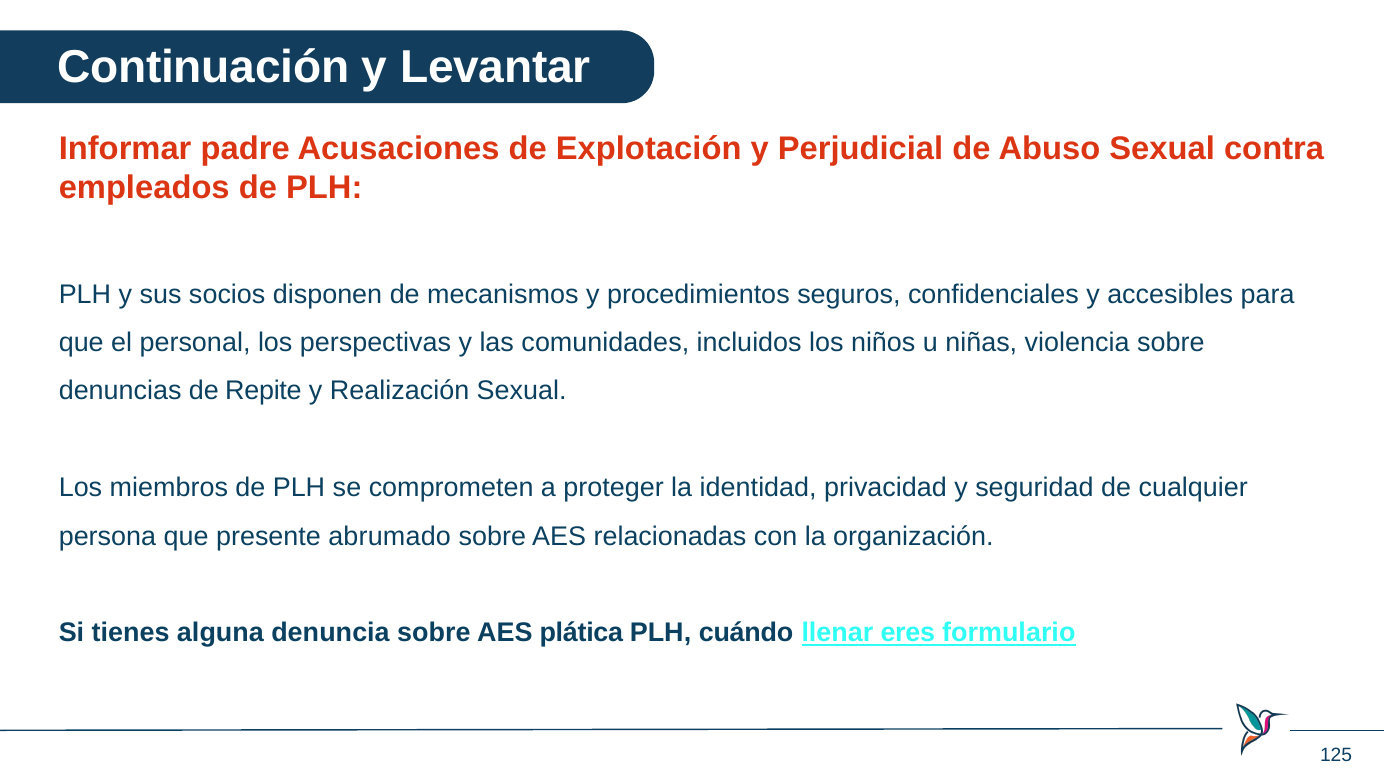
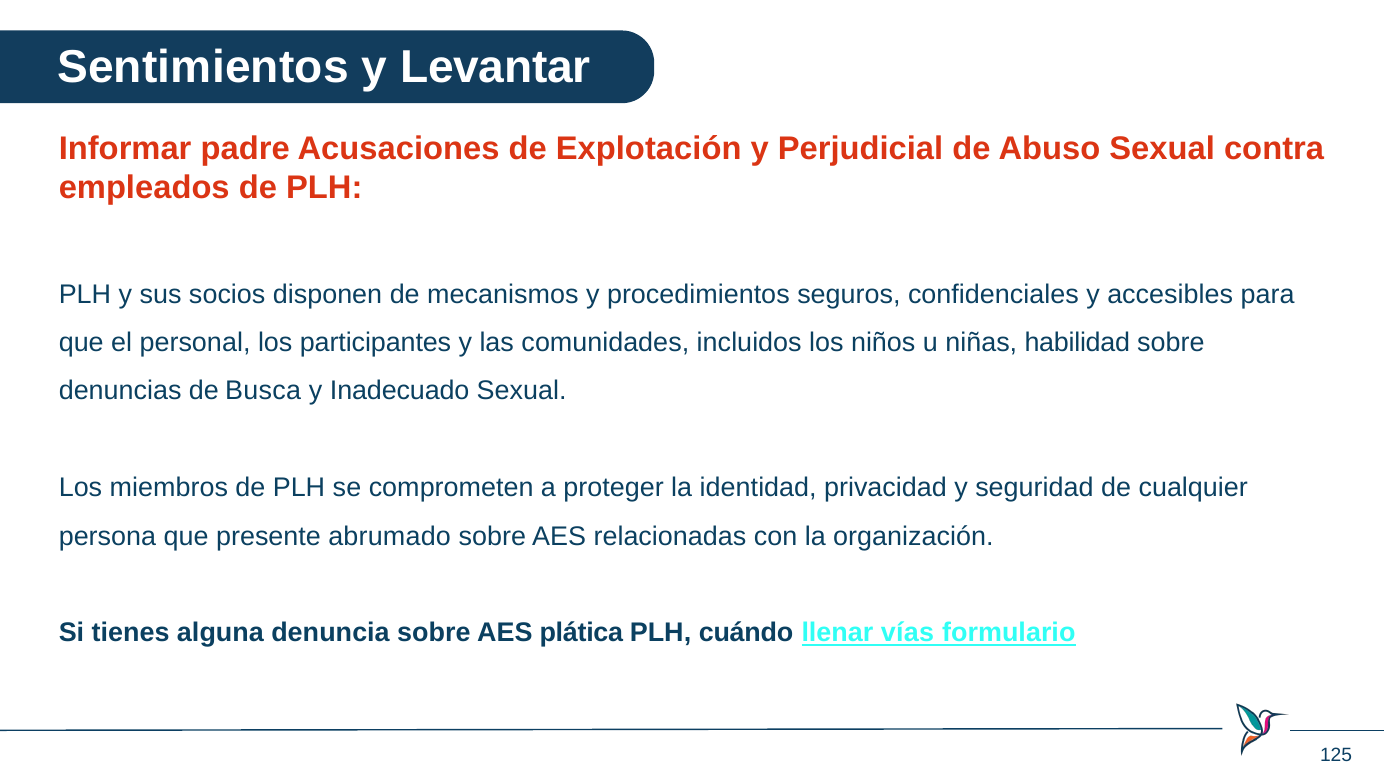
Continuación: Continuación -> Sentimientos (203, 68)
perspectivas: perspectivas -> participantes (376, 343)
violencia: violencia -> habilidad (1077, 343)
Repite: Repite -> Busca (263, 391)
Realización: Realización -> Inadecuado (400, 391)
eres: eres -> vías (908, 634)
